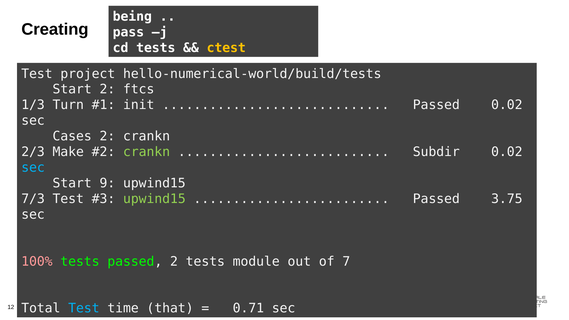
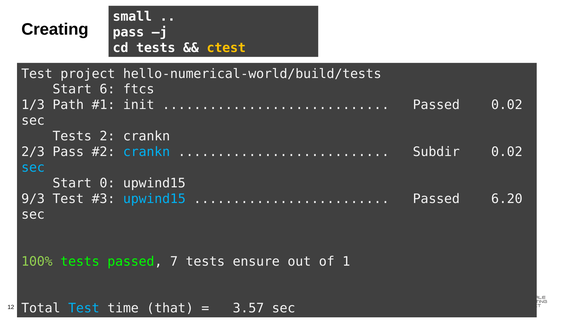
being: being -> small (132, 17)
Start 2: 2 -> 6 (107, 89)
Turn: Turn -> Path (68, 105)
Cases: Cases -> Tests (72, 136)
2/3 Make: Make -> Pass (68, 152)
crankn colour: light green -> light blue (147, 152)
9: 9 -> 0 (107, 183)
7/3: 7/3 -> 9/3 (33, 199)
upwind15 colour: light green -> light blue (154, 199)
3.75: 3.75 -> 6.20 (507, 199)
100% colour: pink -> light green (37, 262)
passed 2: 2 -> 7 (174, 262)
module: module -> ensure (256, 262)
7: 7 -> 1 (346, 262)
0.71: 0.71 -> 3.57 (248, 308)
